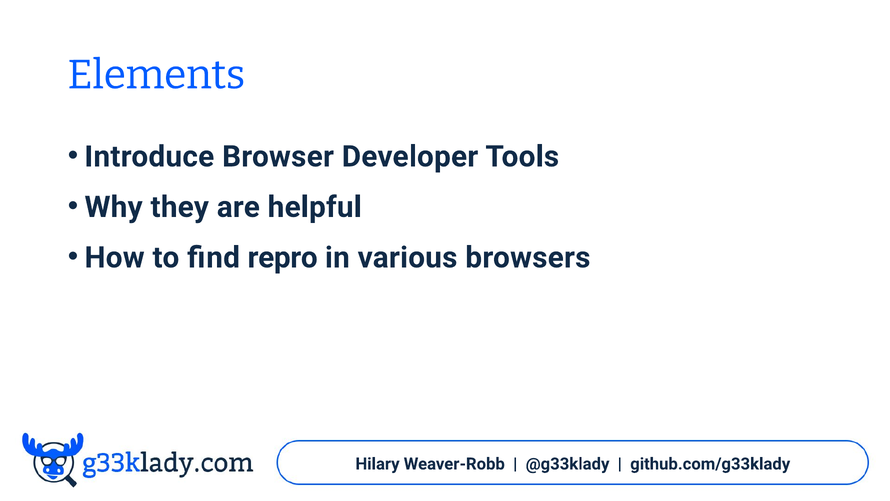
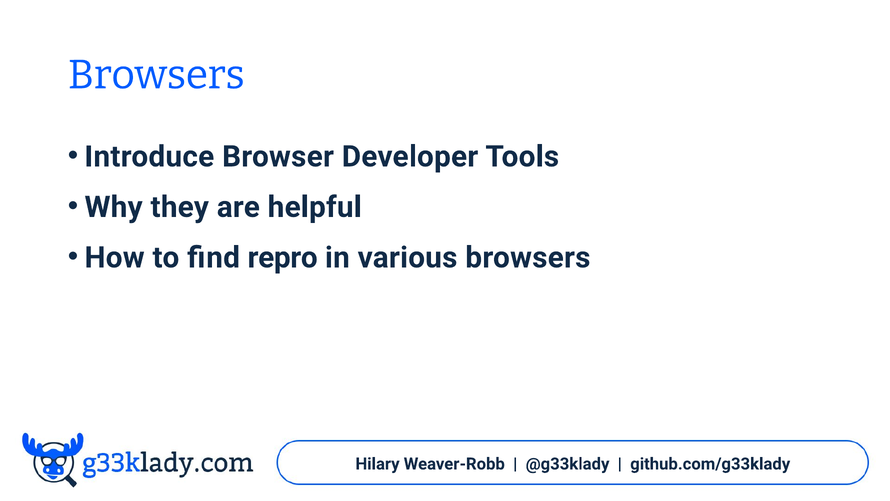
Elements: Elements -> Browsers (156, 75)
